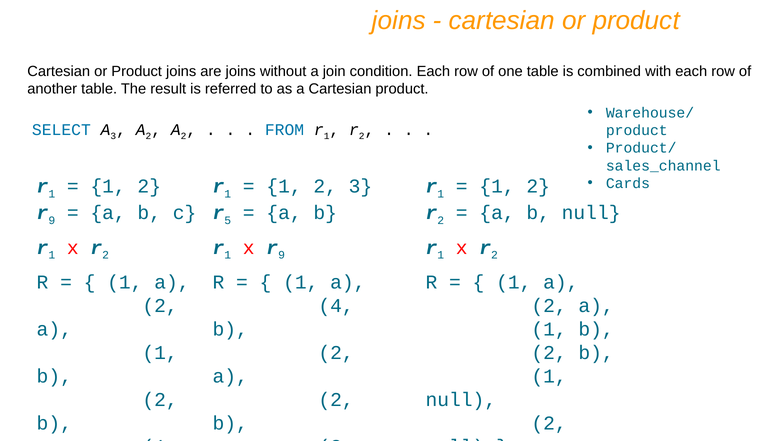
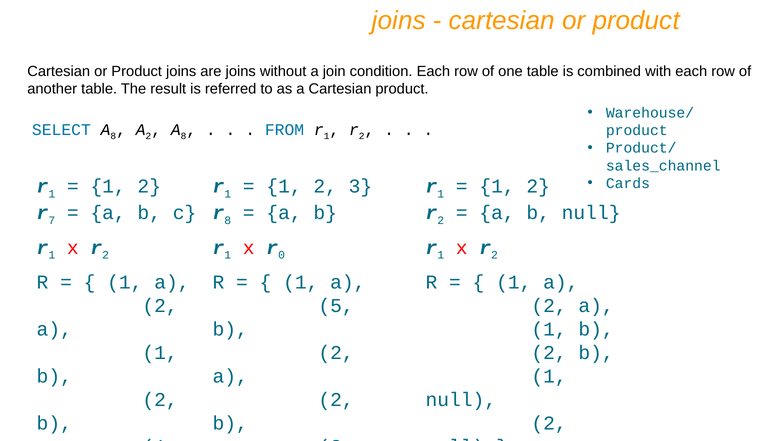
SELECT A 3: 3 -> 8 (113, 136)
2: 2 -> 8 (184, 136)
9: 9 -> 7 (52, 221)
r 5: 5 -> 8 (228, 221)
x r 9: 9 -> 0 (282, 255)
4: 4 -> 5 (336, 306)
